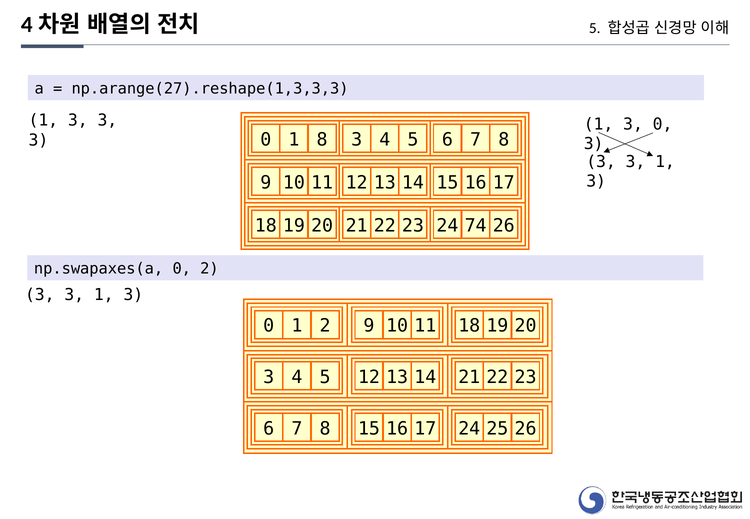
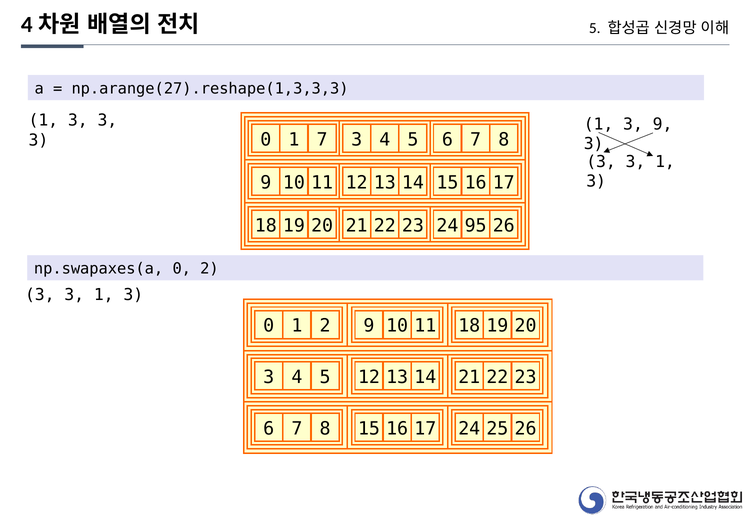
0: 0 -> 9 (663, 124)
1 8: 8 -> 7 (322, 140)
74: 74 -> 95 (476, 226)
